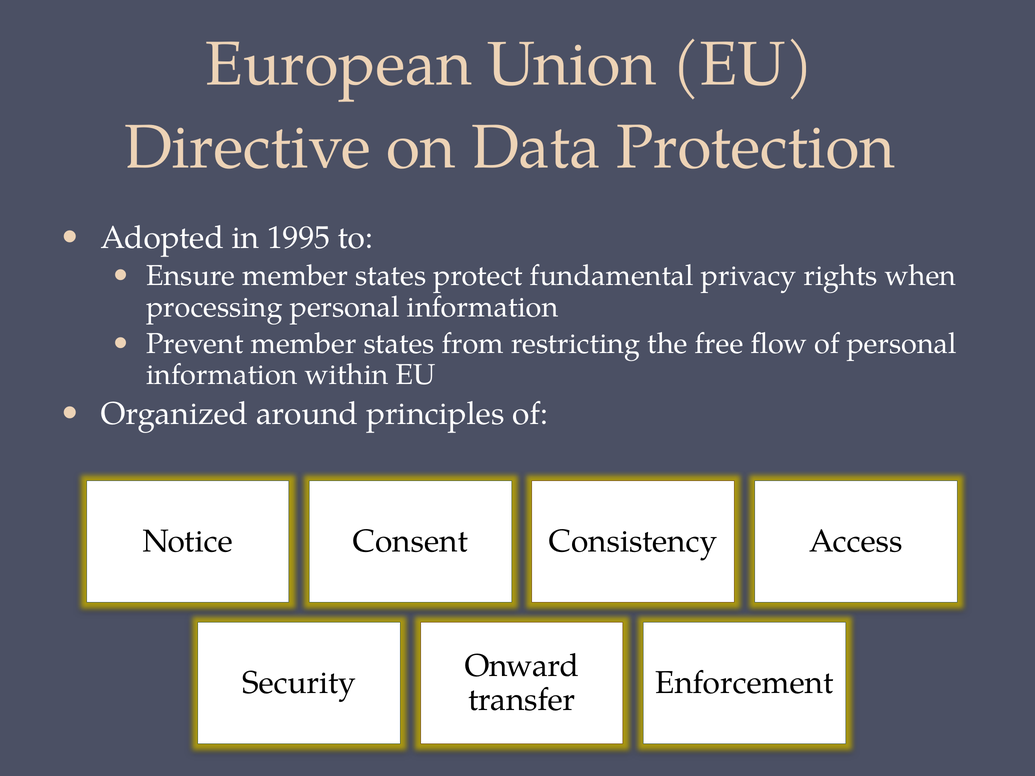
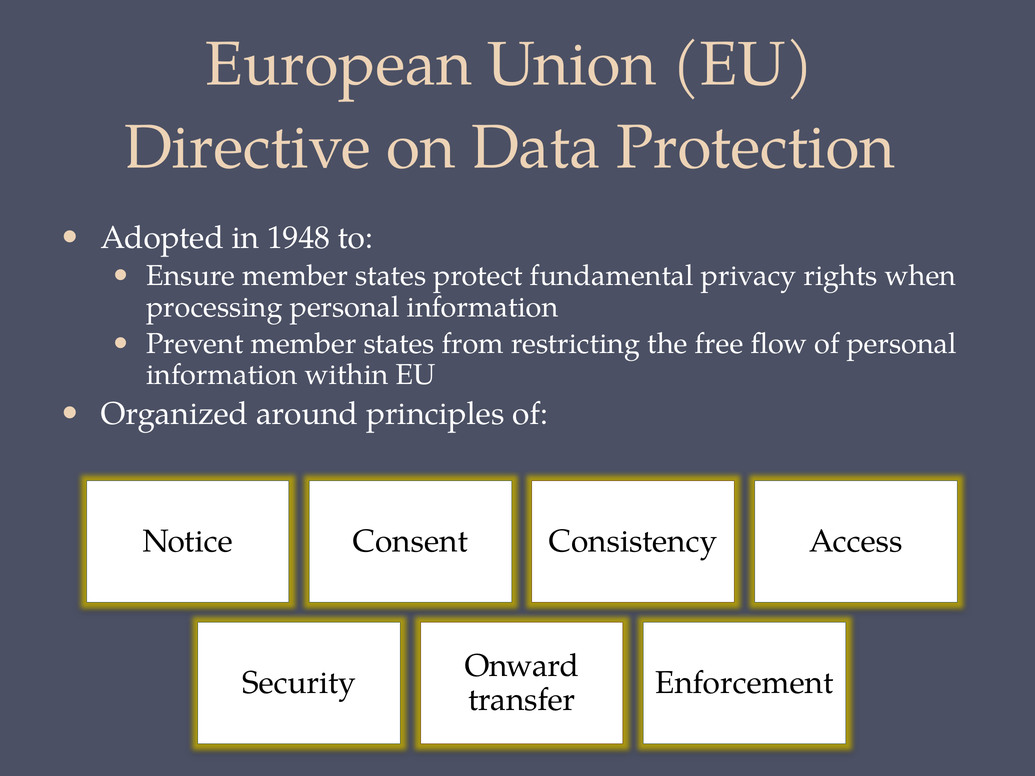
1995: 1995 -> 1948 (299, 238)
